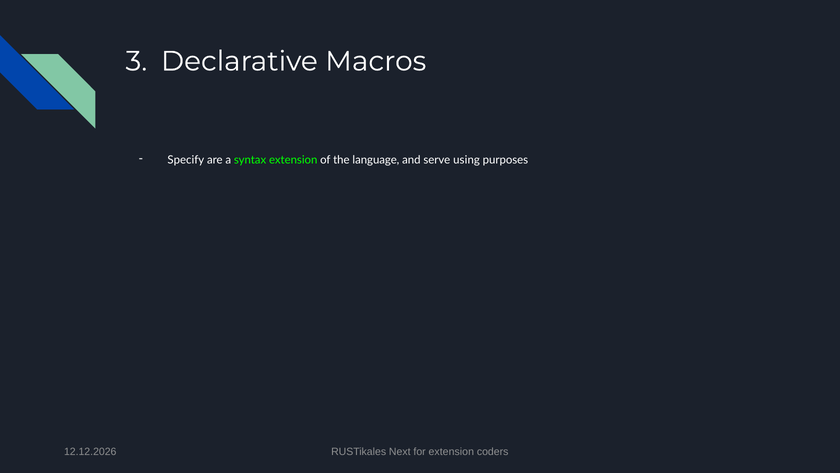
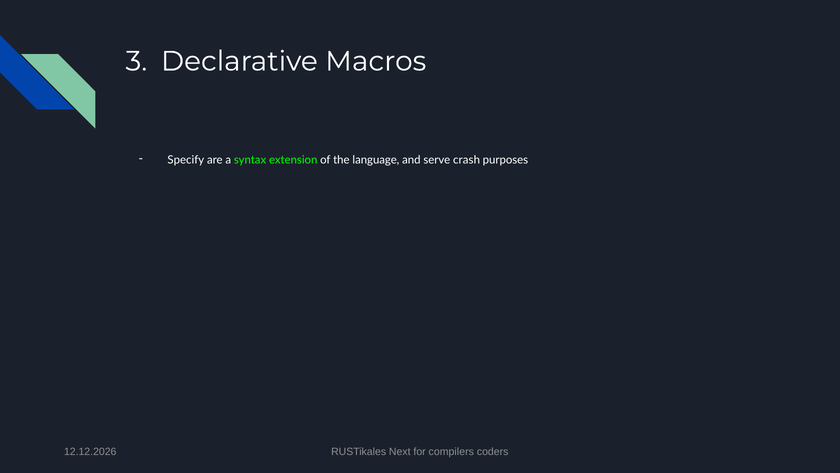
using: using -> crash (467, 160)
for extension: extension -> compilers (451, 451)
